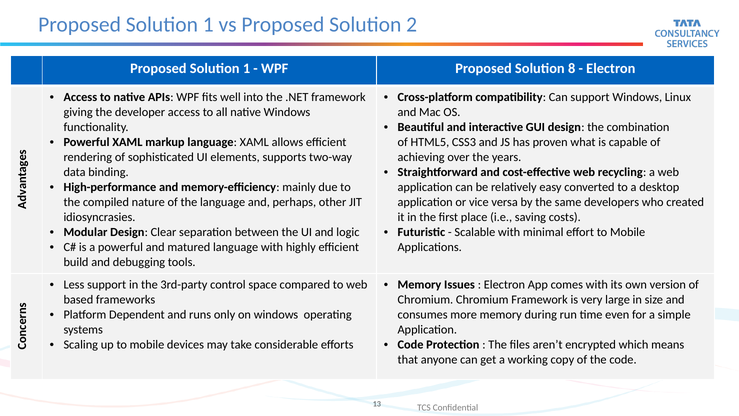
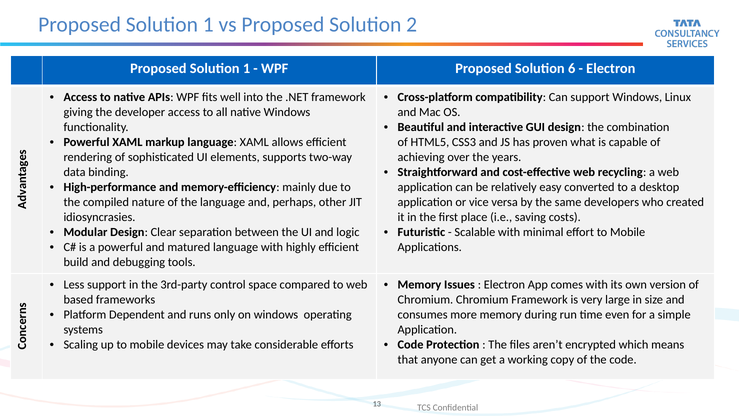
8: 8 -> 6 (572, 68)
